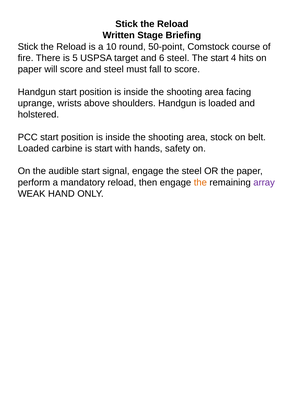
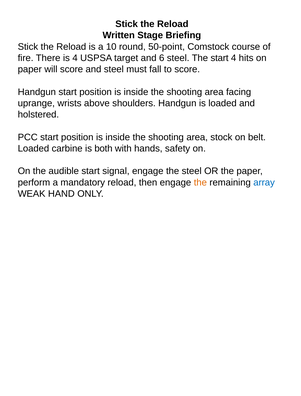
is 5: 5 -> 4 (75, 58)
is start: start -> both (103, 148)
array colour: purple -> blue (264, 182)
